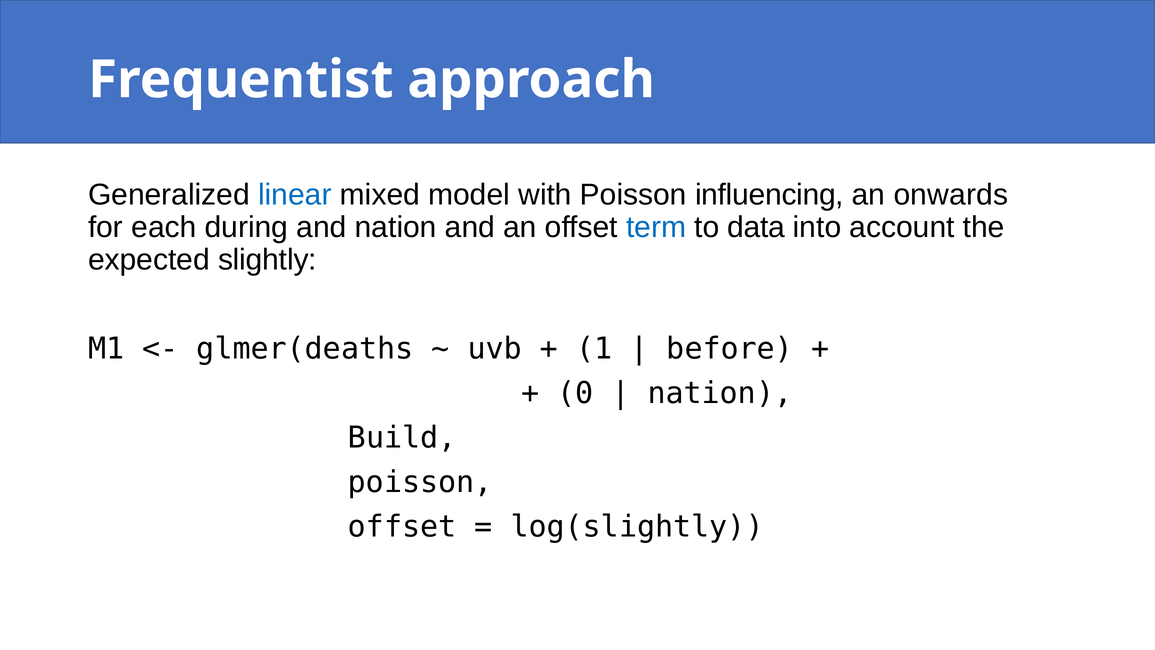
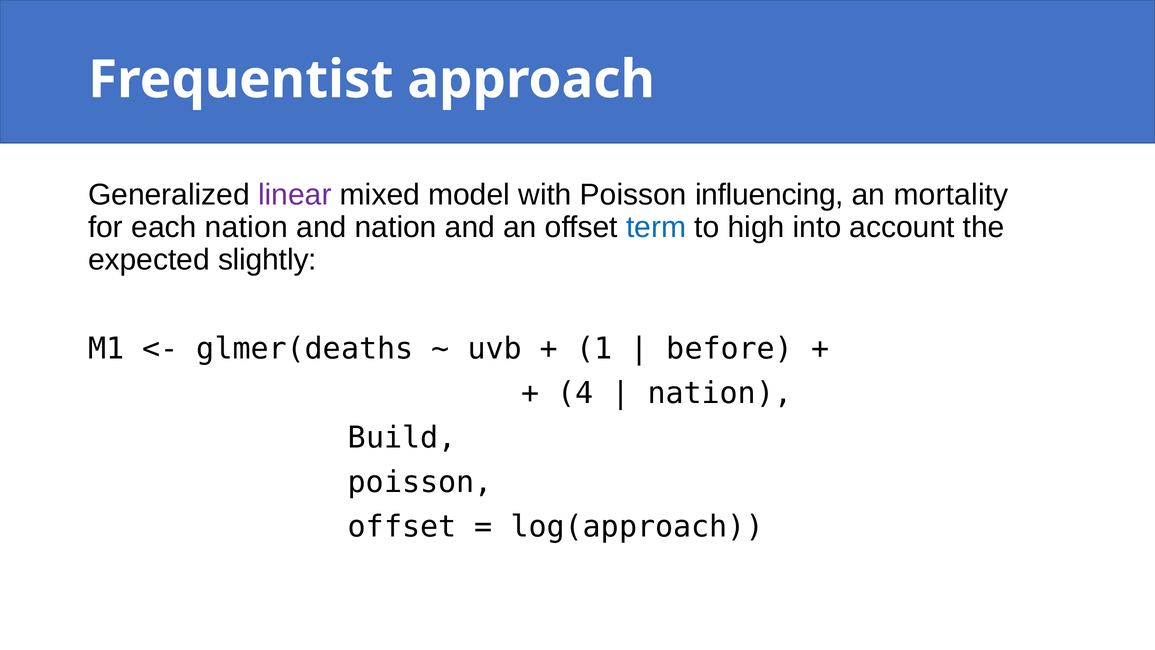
linear colour: blue -> purple (295, 195)
onwards: onwards -> mortality (951, 195)
each during: during -> nation (246, 227)
data: data -> high (756, 227)
0: 0 -> 4 (575, 393)
log(slightly: log(slightly -> log(approach (637, 526)
